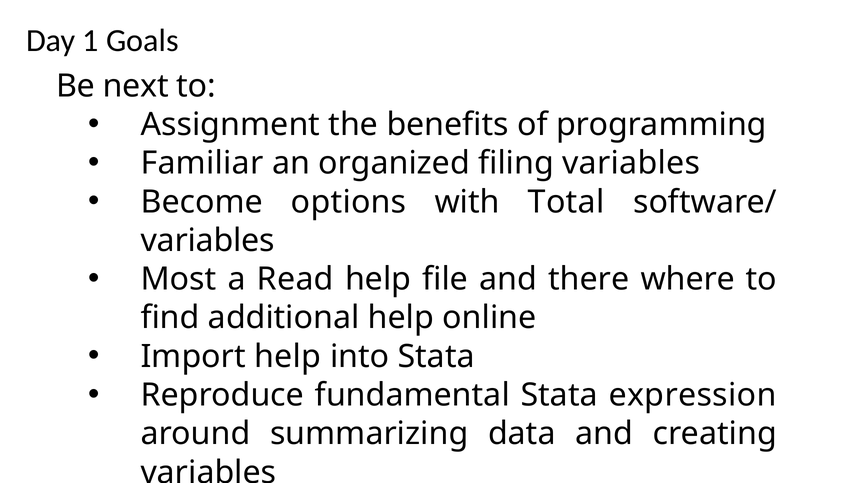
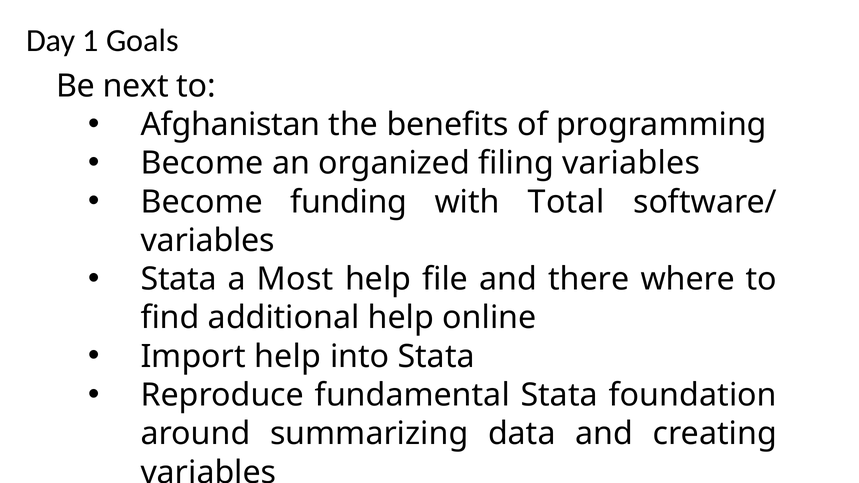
Assignment: Assignment -> Afghanistan (230, 125)
Familiar: Familiar -> Become (202, 163)
options: options -> funding (349, 202)
Most: Most -> Stata (179, 279)
Read: Read -> Most (295, 279)
expression: expression -> foundation (693, 395)
